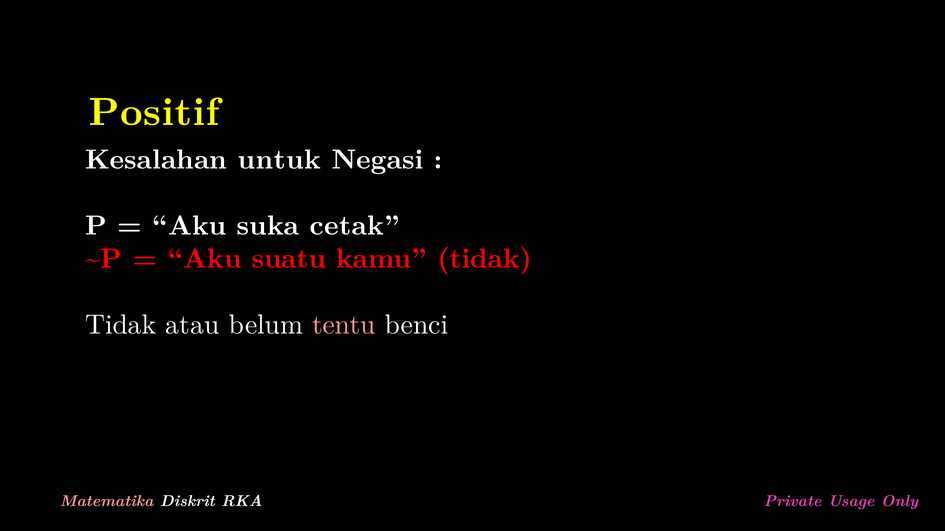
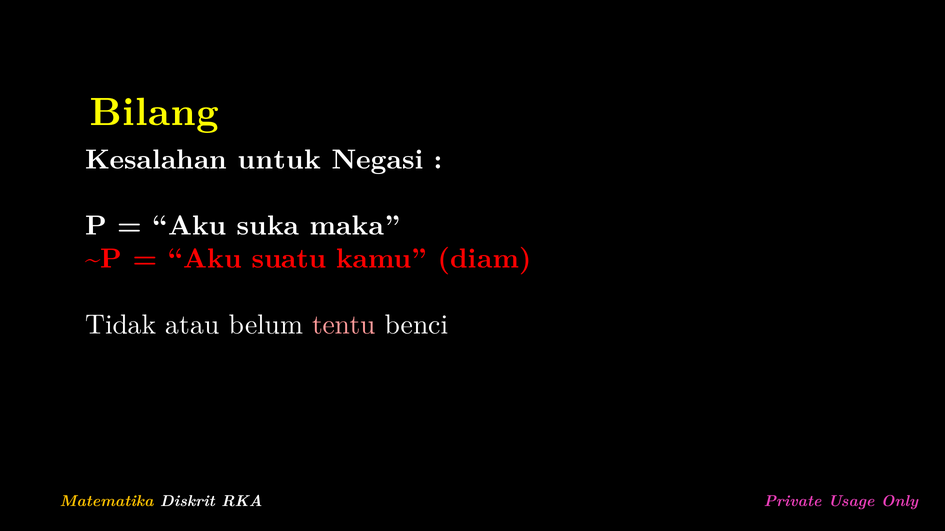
Positif: Positif -> Bilang (154, 113)
cetak: cetak -> maka (355, 226)
kamu tidak: tidak -> diam (485, 259)
Matematika colour: pink -> yellow (107, 502)
